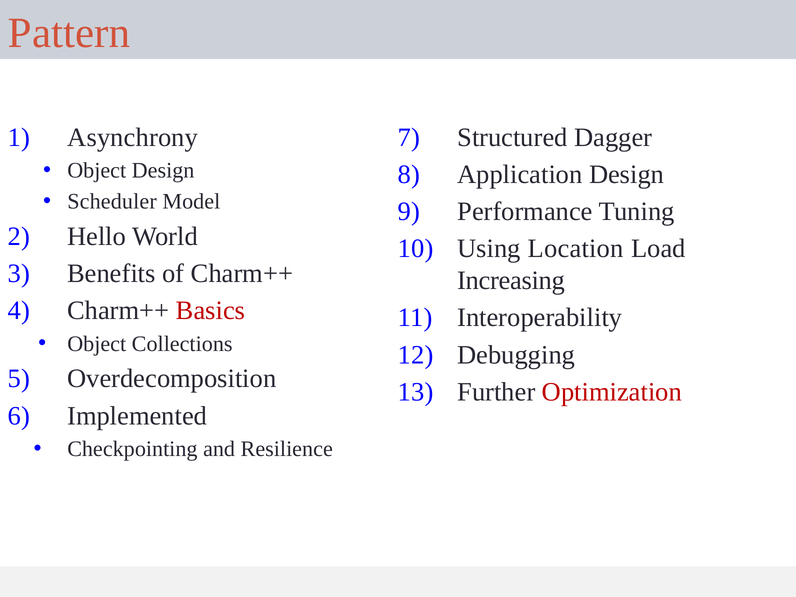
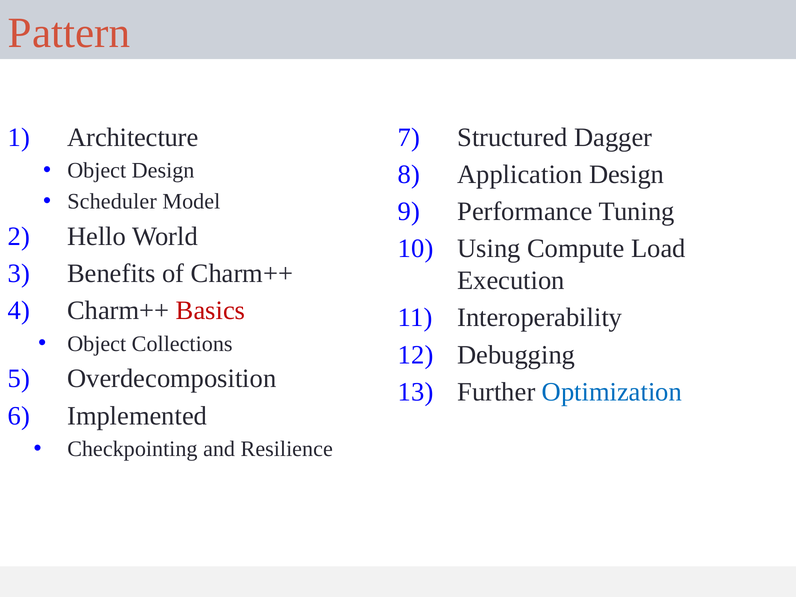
Asynchrony: Asynchrony -> Architecture (133, 137)
Location: Location -> Compute (576, 249)
Increasing: Increasing -> Execution (511, 281)
Optimization colour: red -> blue (612, 392)
